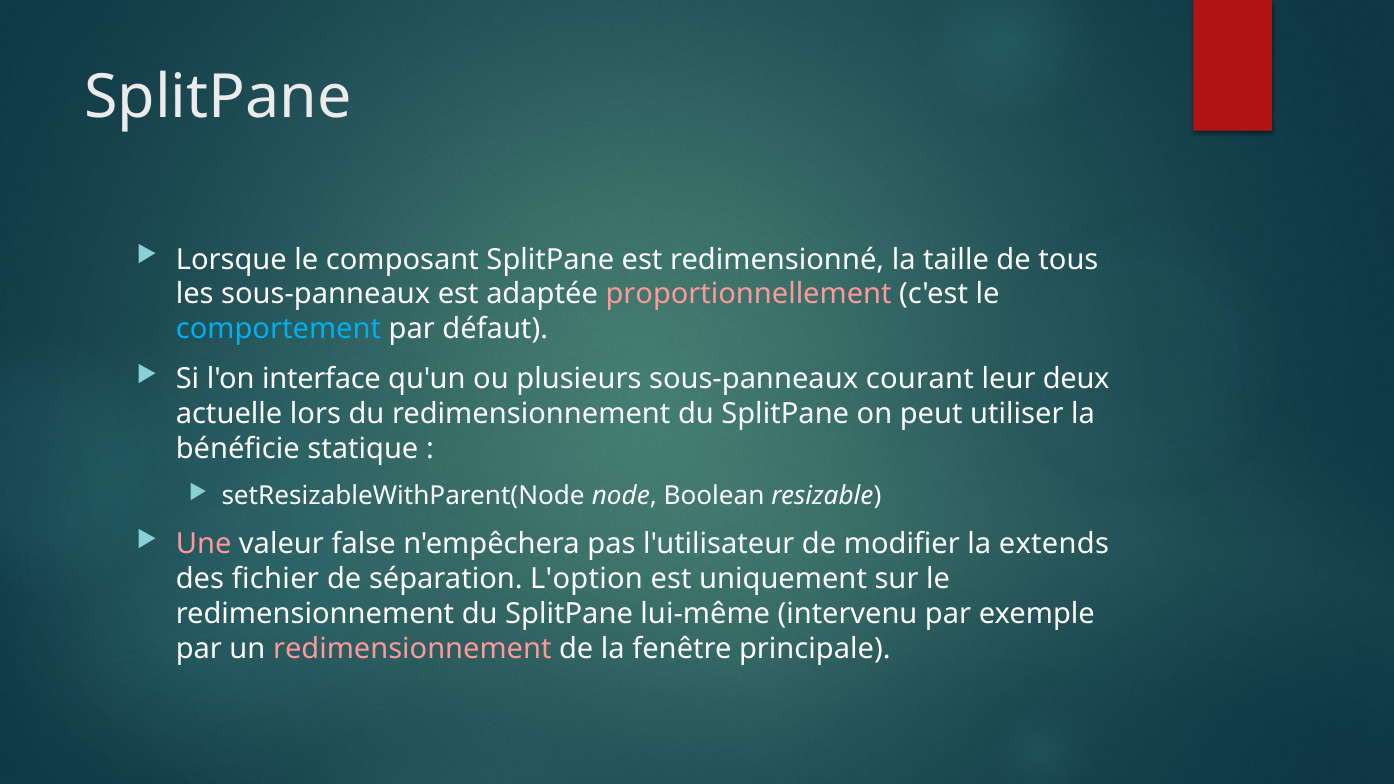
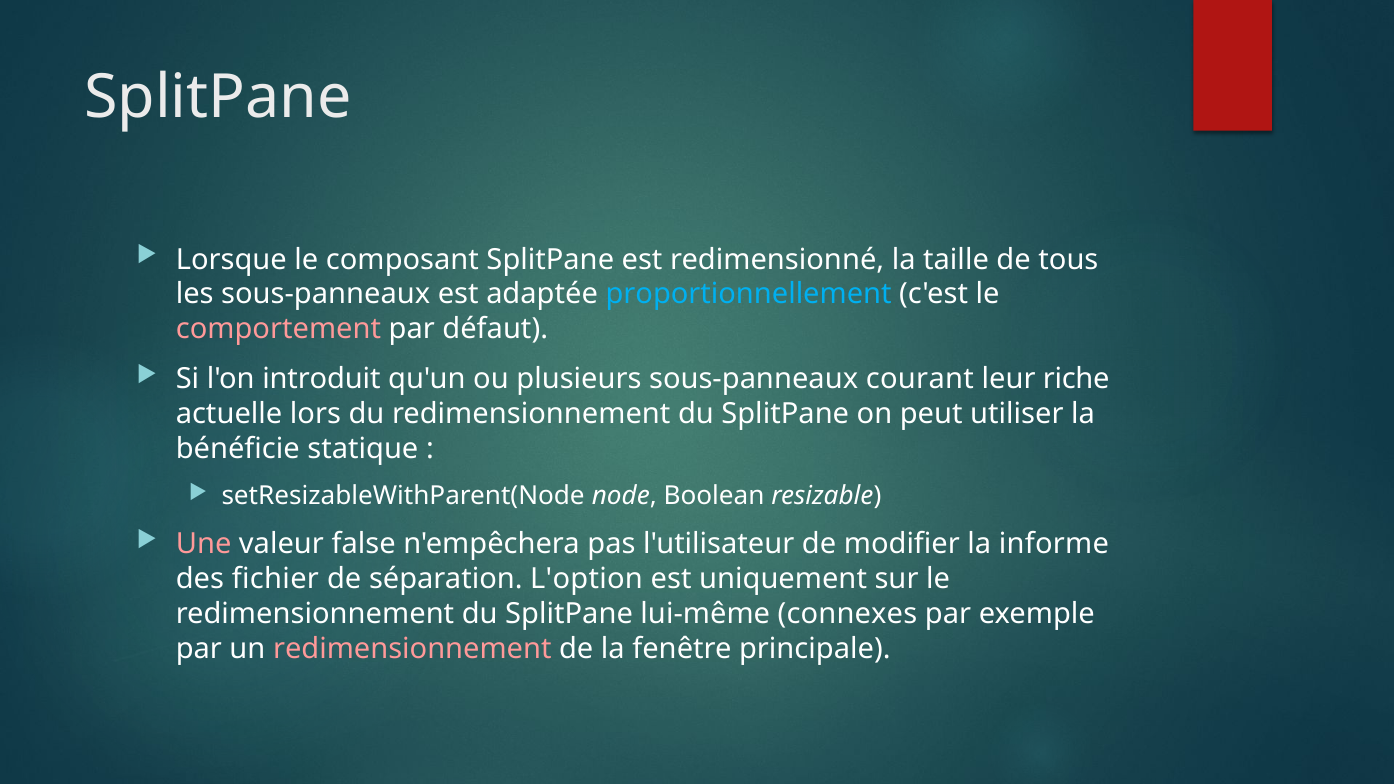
proportionnellement colour: pink -> light blue (749, 294)
comportement colour: light blue -> pink (278, 329)
interface: interface -> introduit (321, 379)
deux: deux -> riche (1076, 379)
extends: extends -> informe (1054, 544)
intervenu: intervenu -> connexes (847, 614)
